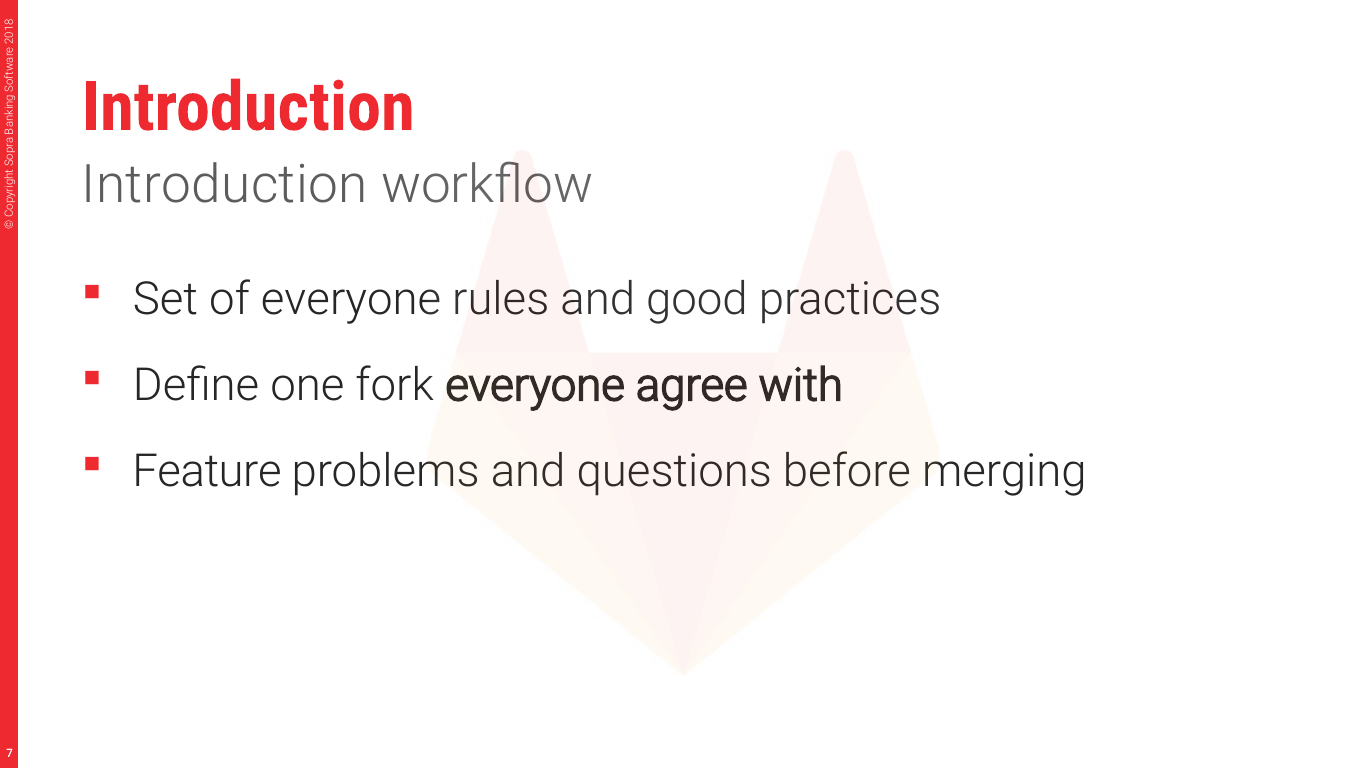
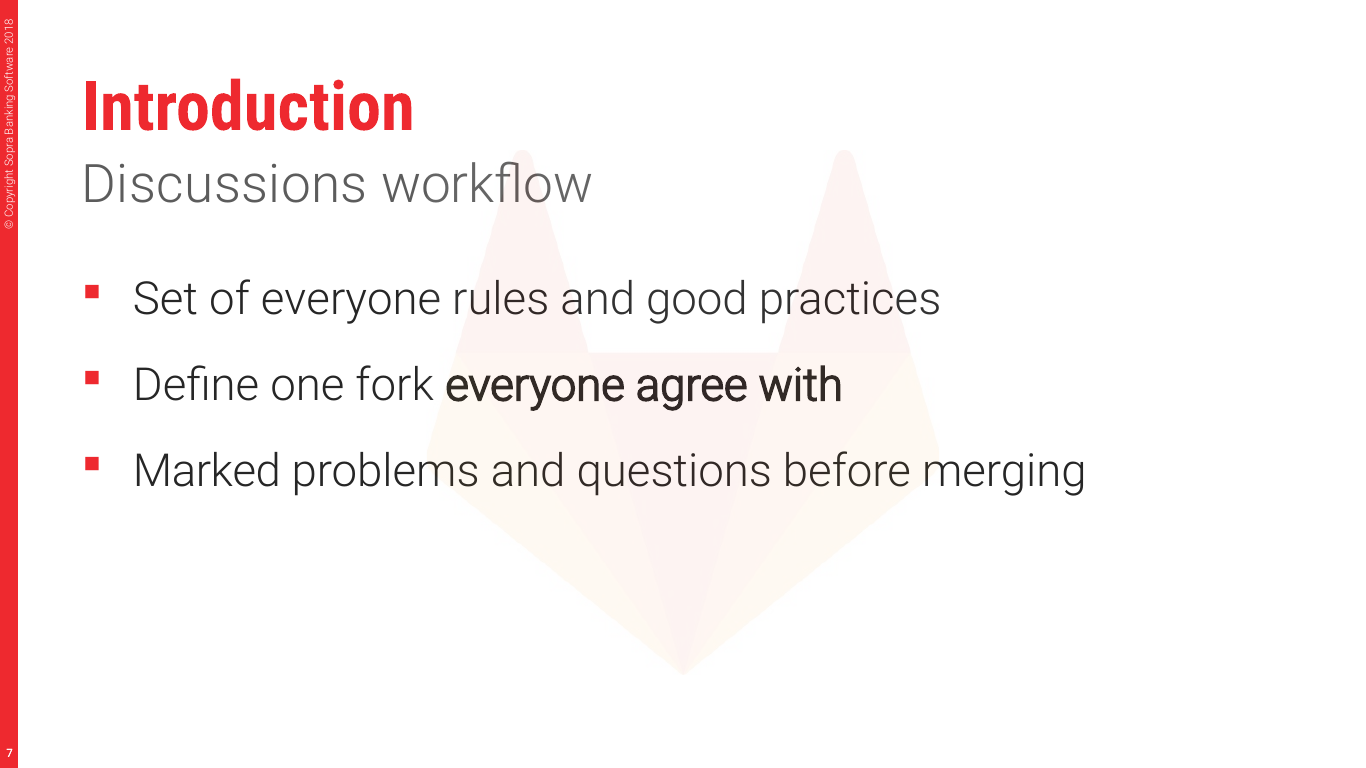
Introduction: Introduction -> Discussions (225, 185)
Feature: Feature -> Marked (207, 472)
